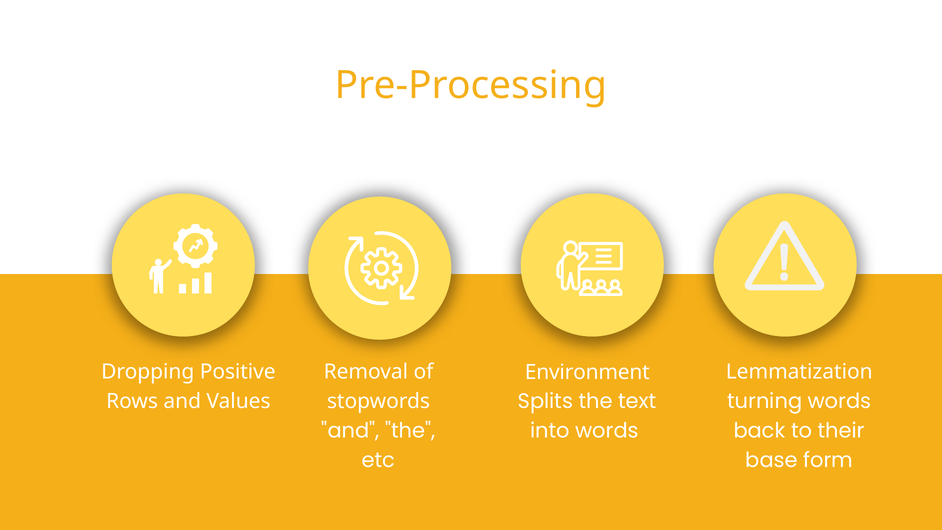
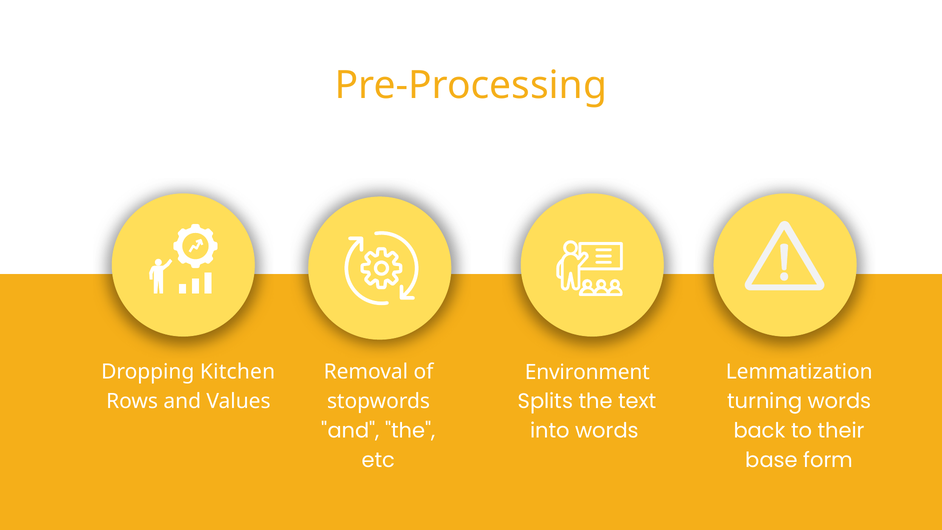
Positive: Positive -> Kitchen (238, 372)
